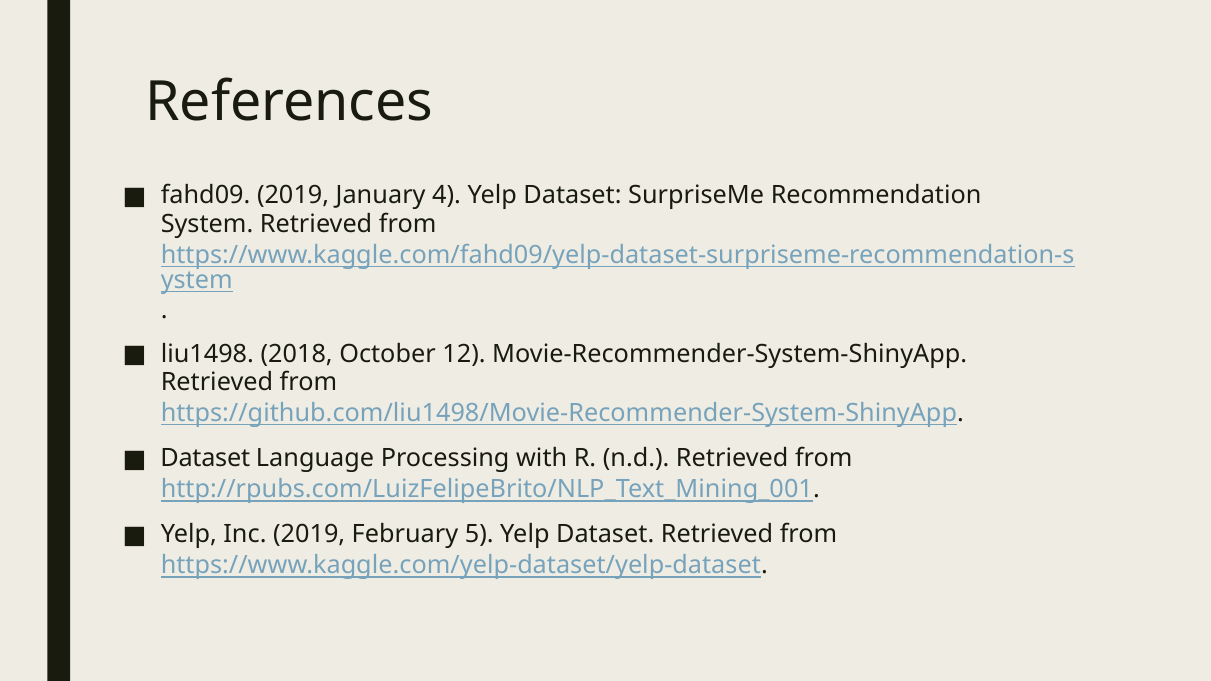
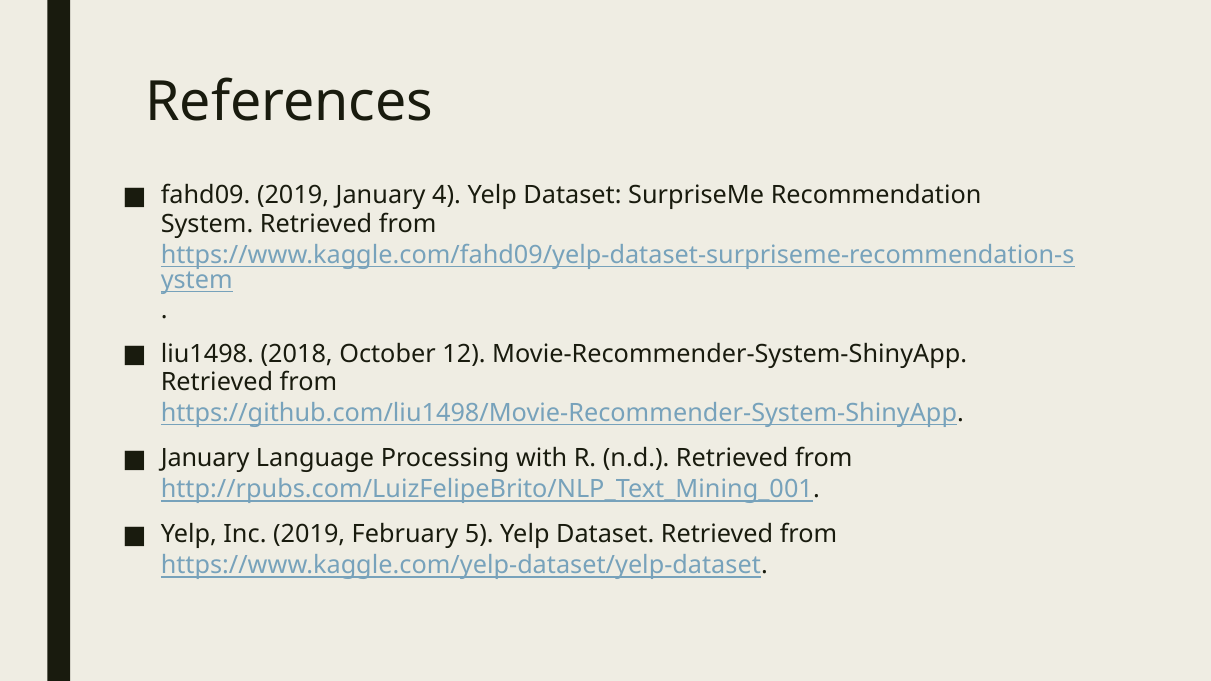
Dataset: Dataset -> January (205, 459)
